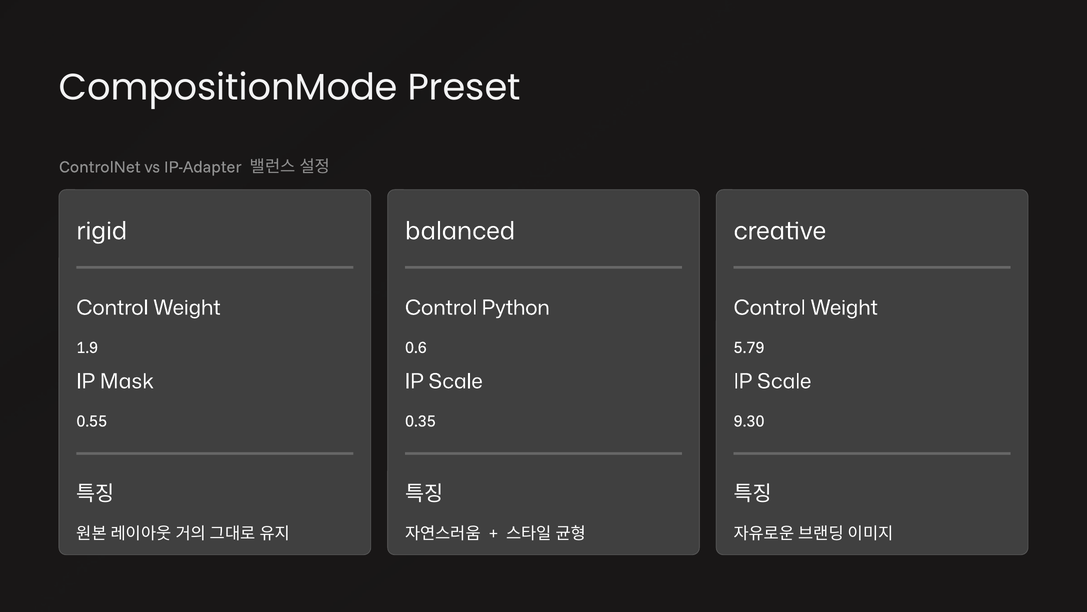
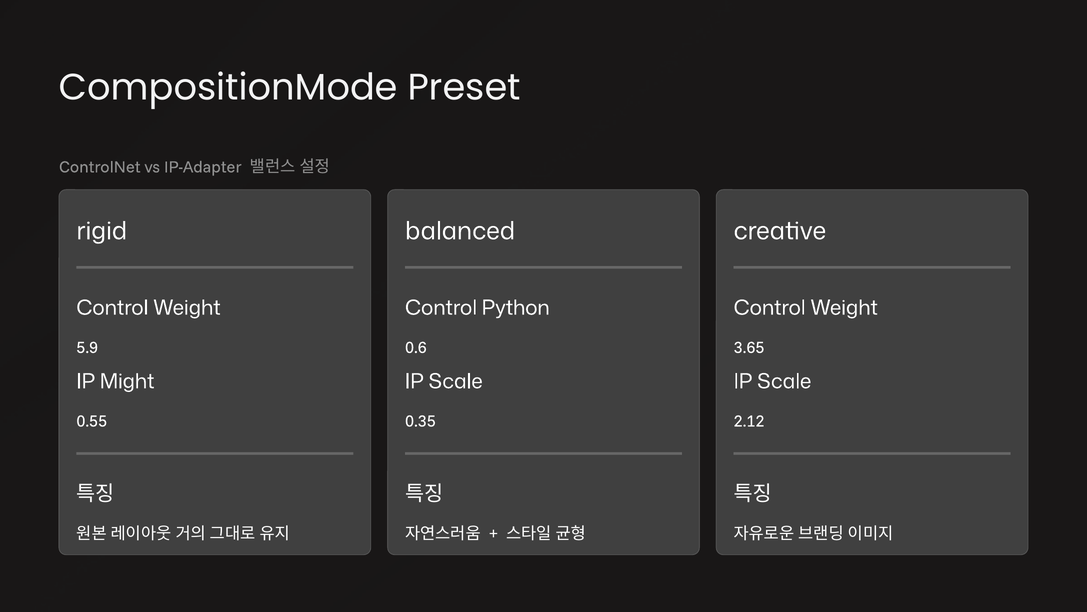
1.9: 1.9 -> 5.9 (87, 347)
5.79: 5.79 -> 3.65 (749, 347)
Mask: Mask -> Might (127, 381)
9.30: 9.30 -> 2.12 (749, 421)
